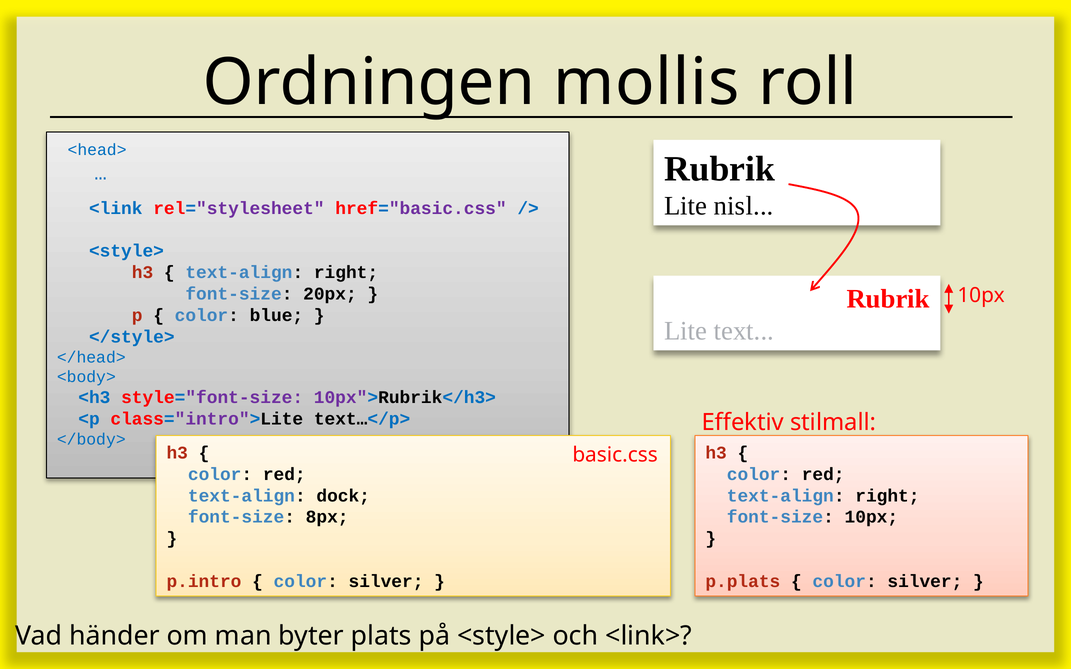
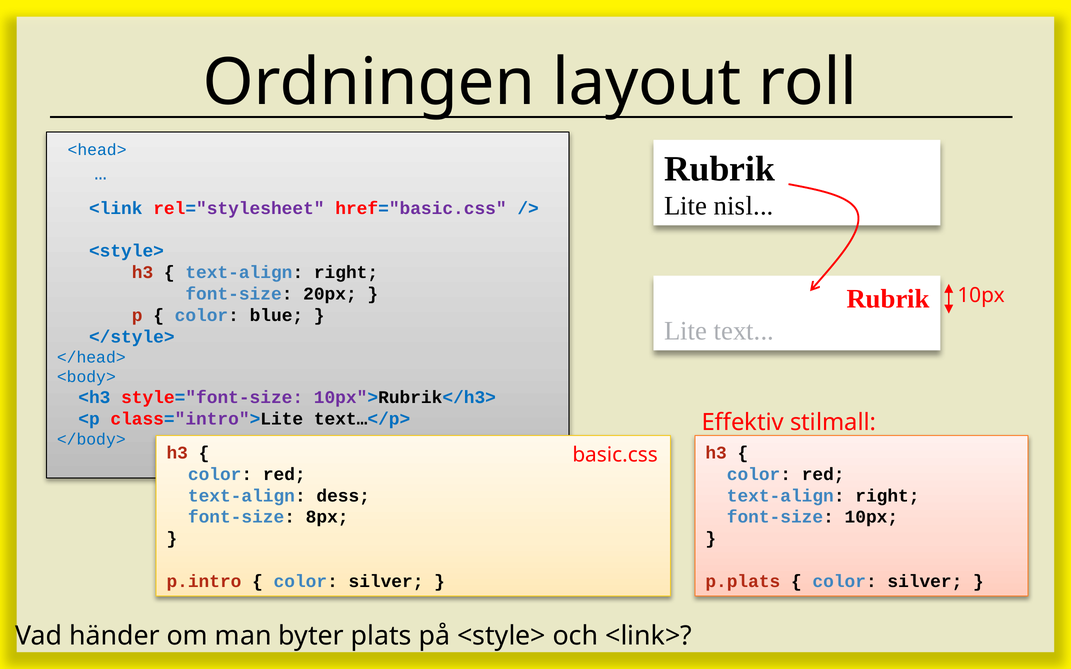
mollis: mollis -> layout (647, 83)
dock: dock -> dess (343, 496)
